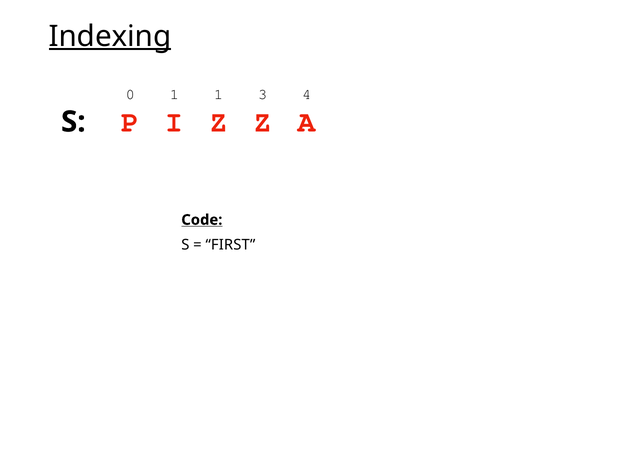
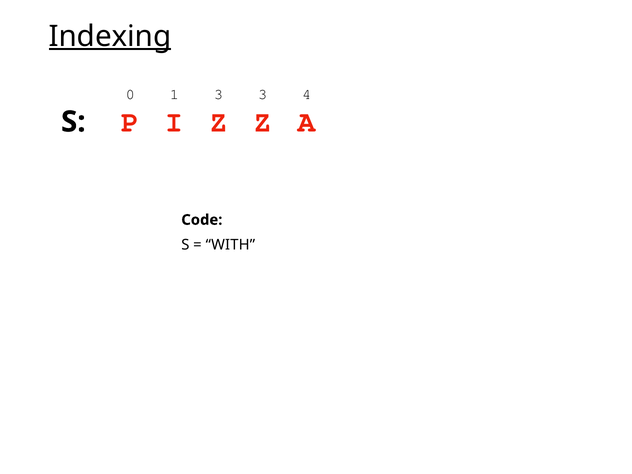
1 1: 1 -> 3 (218, 94)
Code underline: present -> none (202, 220)
FIRST: FIRST -> WITH (230, 245)
